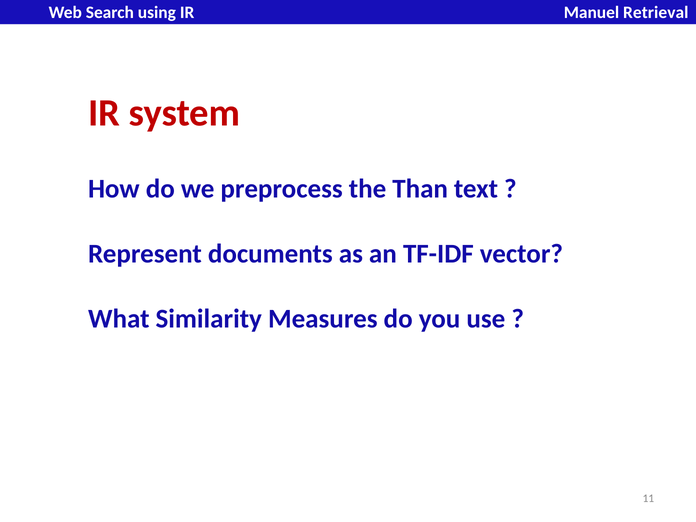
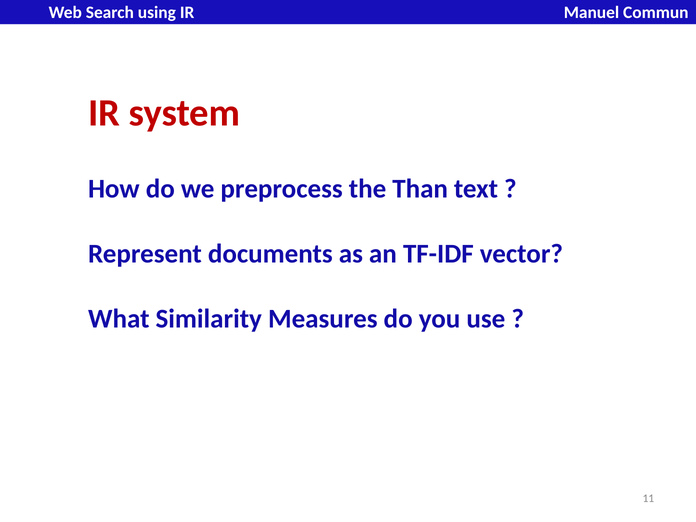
Retrieval: Retrieval -> Commun (656, 12)
